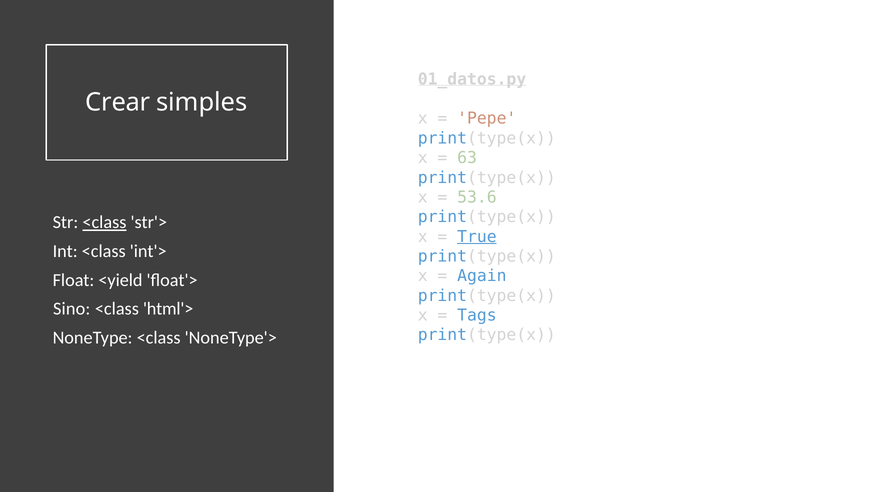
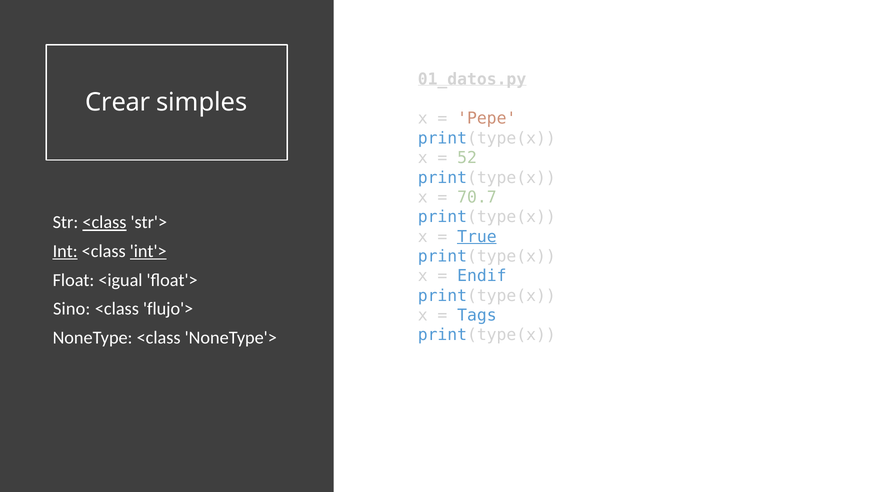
63: 63 -> 52 (467, 158)
53.6: 53.6 -> 70.7 (477, 197)
Int underline: none -> present (65, 251)
int'> underline: none -> present (148, 251)
Again: Again -> Endif (482, 276)
<yield: <yield -> <igual (120, 280)
html'>: html'> -> flujo'> (168, 309)
